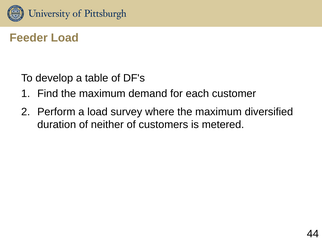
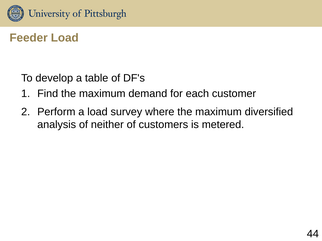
duration: duration -> analysis (57, 125)
